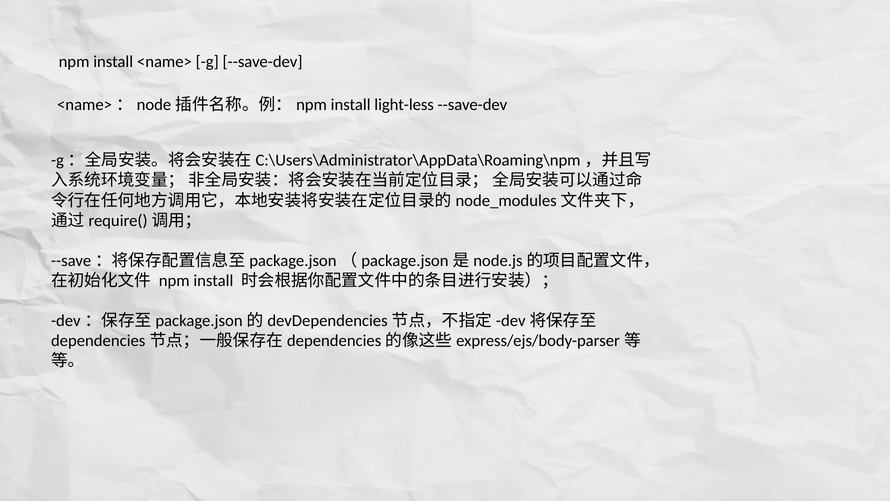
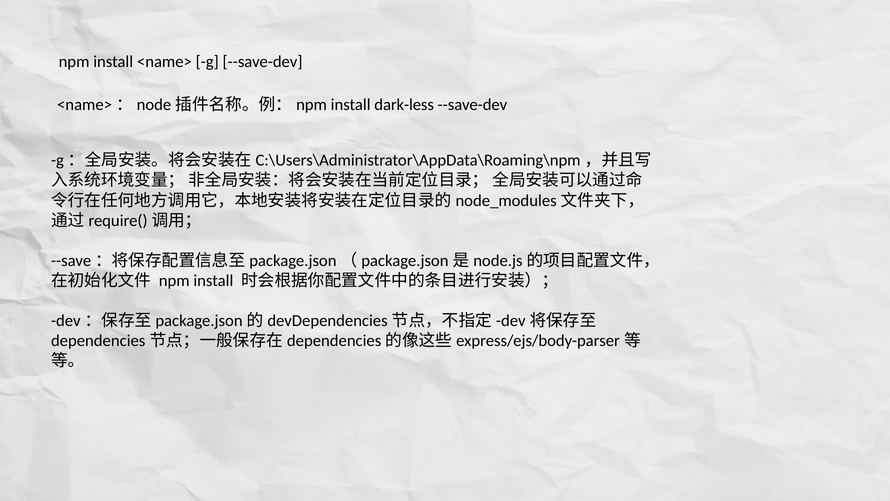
light-less: light-less -> dark-less (404, 105)
